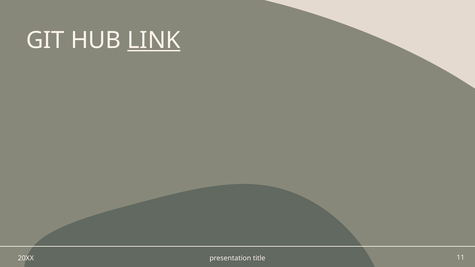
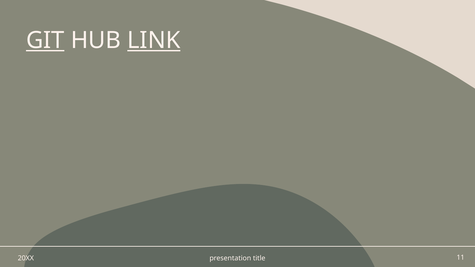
GIT underline: none -> present (45, 40)
